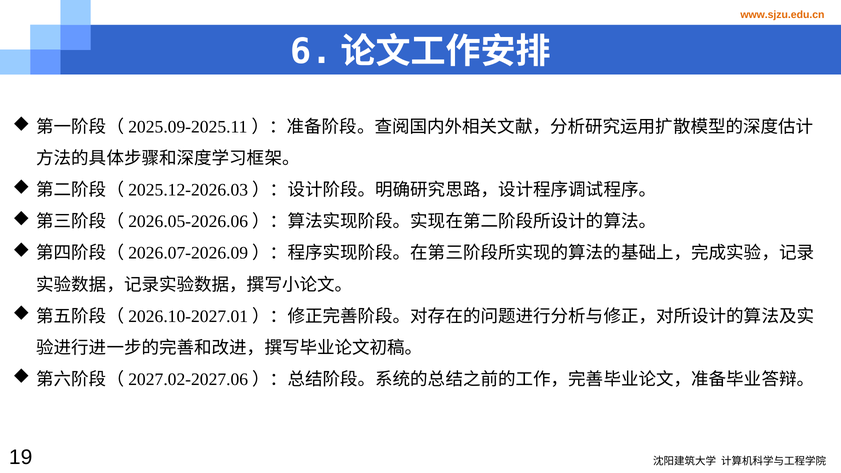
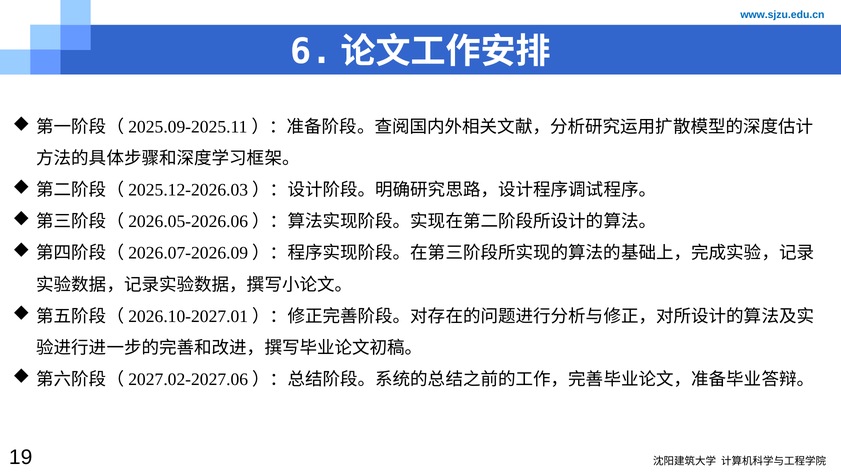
www.sjzu.edu.cn colour: orange -> blue (782, 15)
